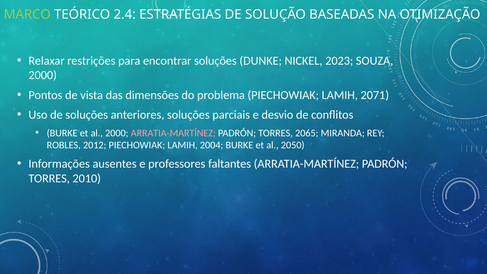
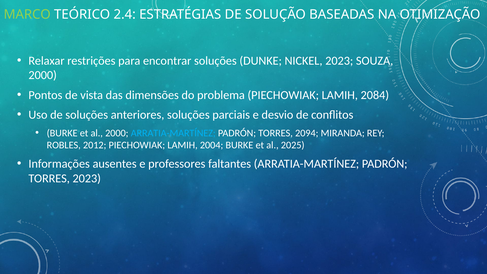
2071: 2071 -> 2084 (375, 95)
ARRATIA-MARTÍNEZ colour: pink -> light blue (173, 133)
2065: 2065 -> 2094 (307, 133)
2050: 2050 -> 2025 (293, 145)
TORRES 2010: 2010 -> 2023 (87, 178)
